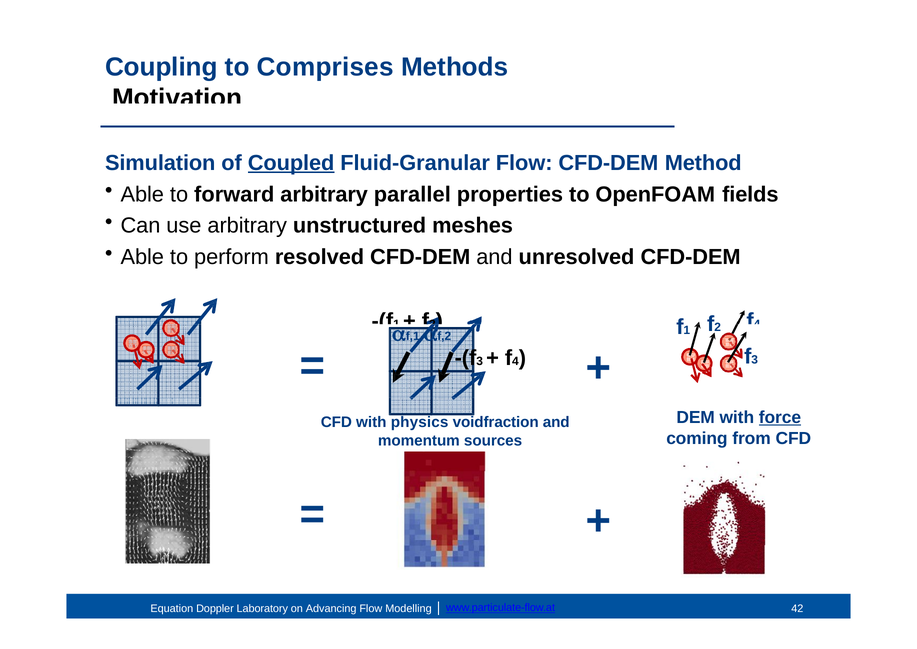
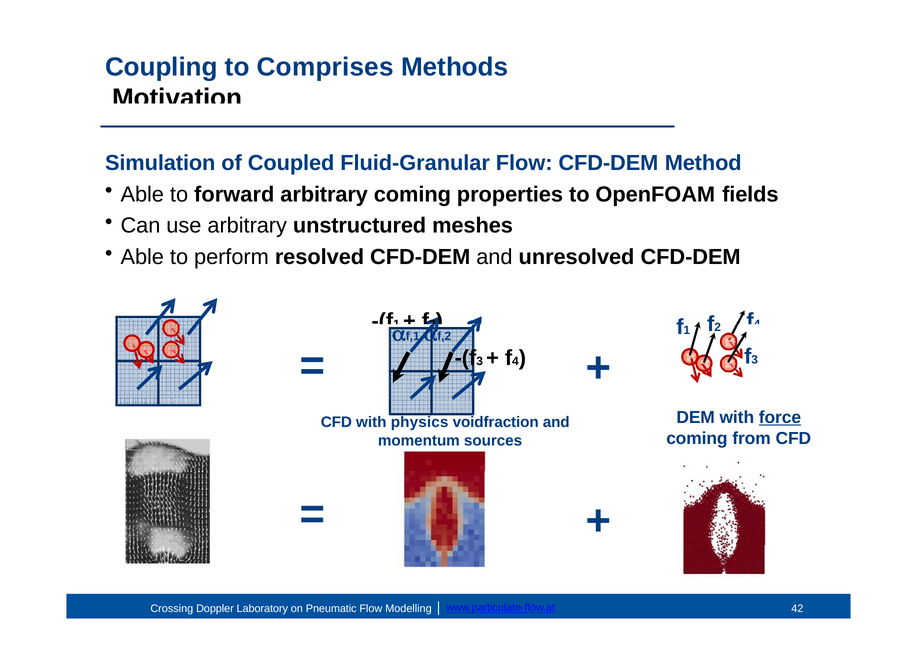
Coupled underline: present -> none (291, 163)
arbitrary parallel: parallel -> coming (412, 194)
Equation: Equation -> Crossing (172, 608)
Advancing: Advancing -> Pneumatic (331, 608)
